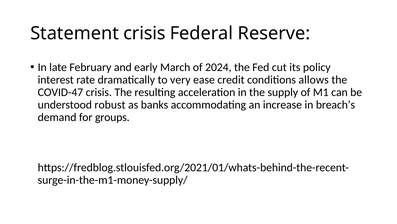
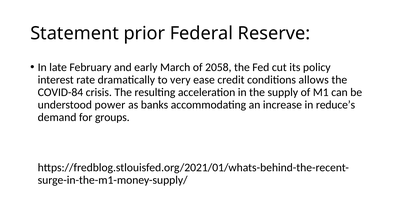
Statement crisis: crisis -> prior (144, 33)
2024: 2024 -> 2058 (218, 67)
COVID-47: COVID-47 -> COVID-84 (60, 92)
robust: robust -> power (110, 105)
breach’s: breach’s -> reduce’s (335, 105)
